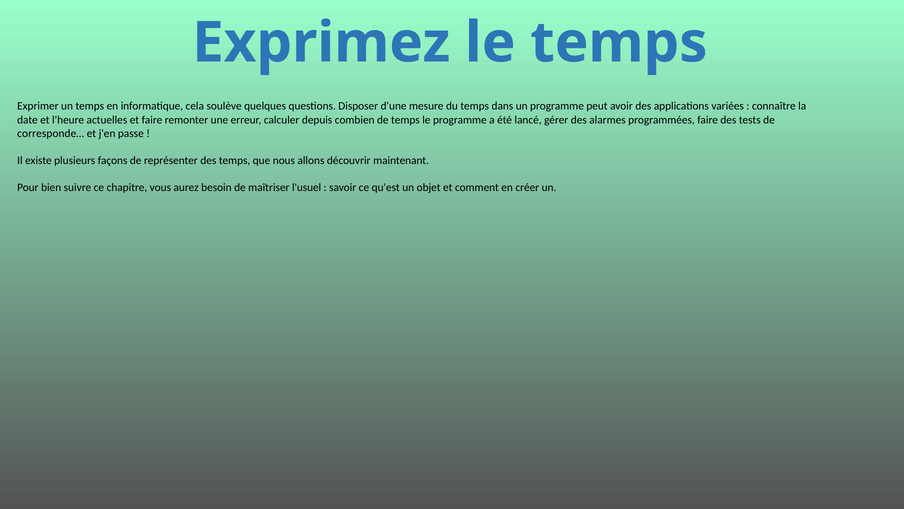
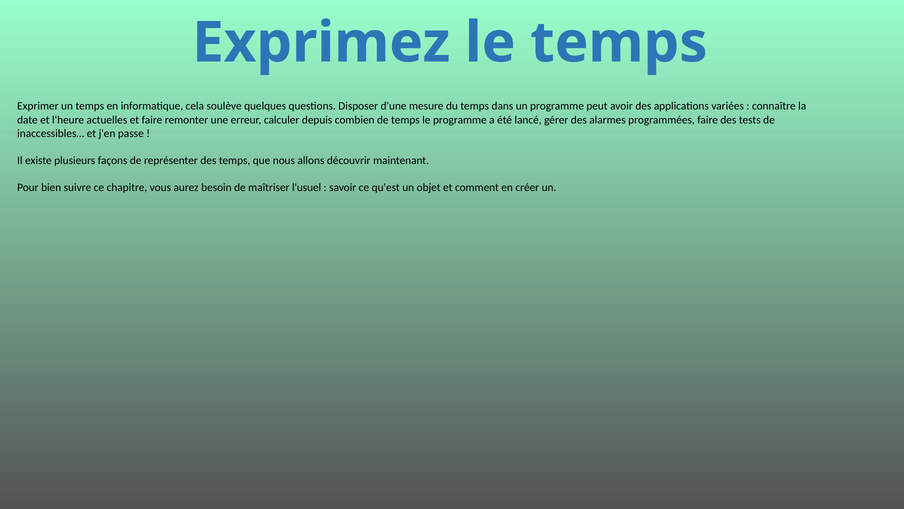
corresponde…: corresponde… -> inaccessibles… (51, 133)
